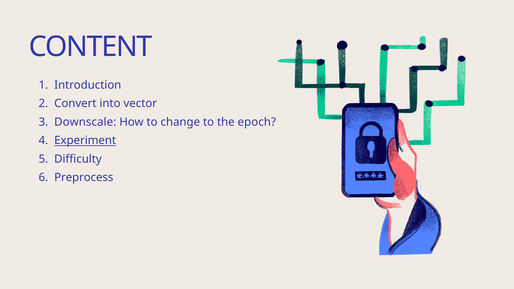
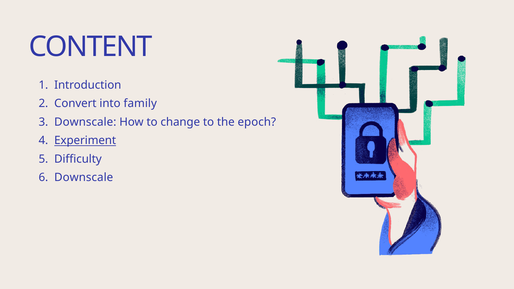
vector: vector -> family (140, 103)
Preprocess: Preprocess -> Downscale (84, 177)
